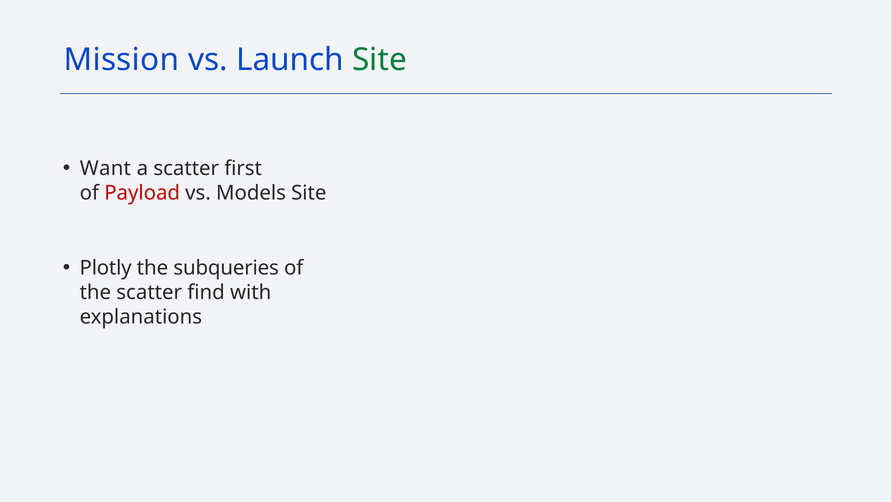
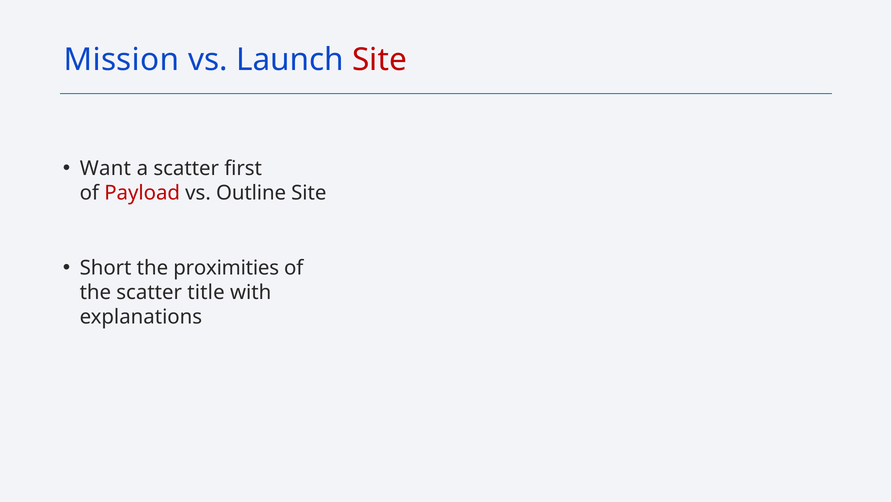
Site colour: green -> red (379, 60)
Models: Models -> Outline (251, 193)
Plotly: Plotly -> Short (106, 268)
subqueries: subqueries -> proximities (226, 268)
find: find -> title (206, 292)
